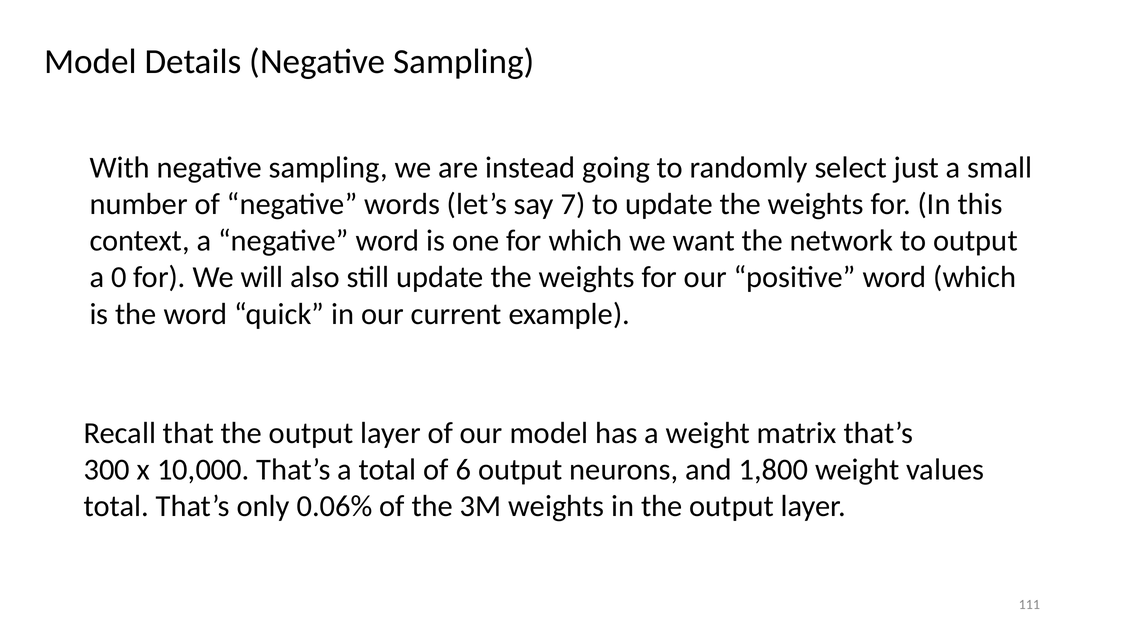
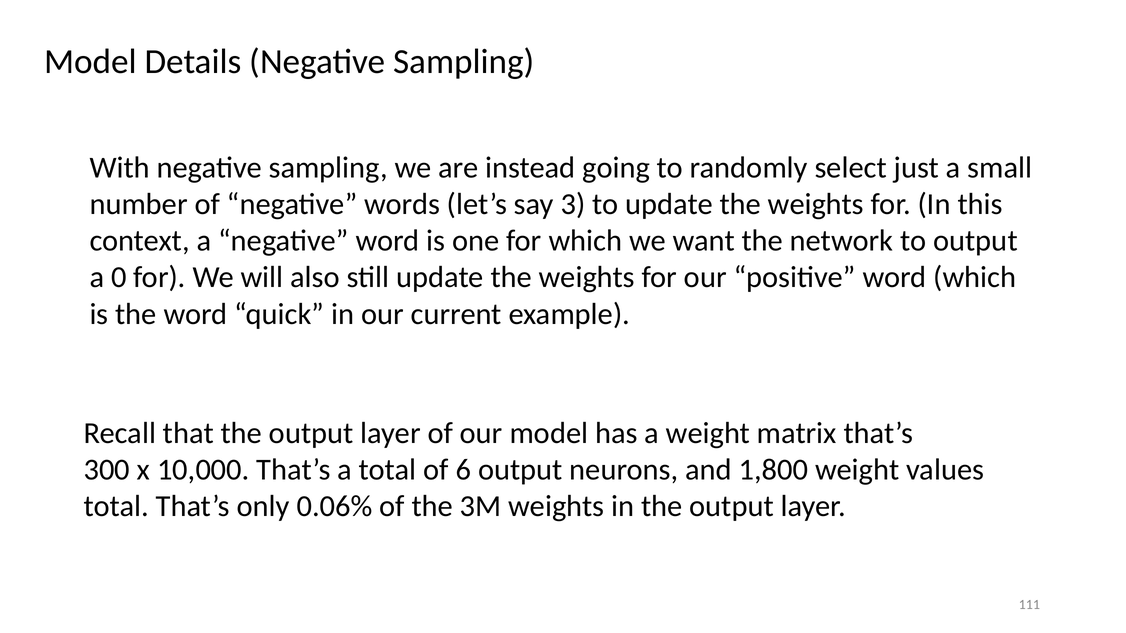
7: 7 -> 3 (573, 204)
